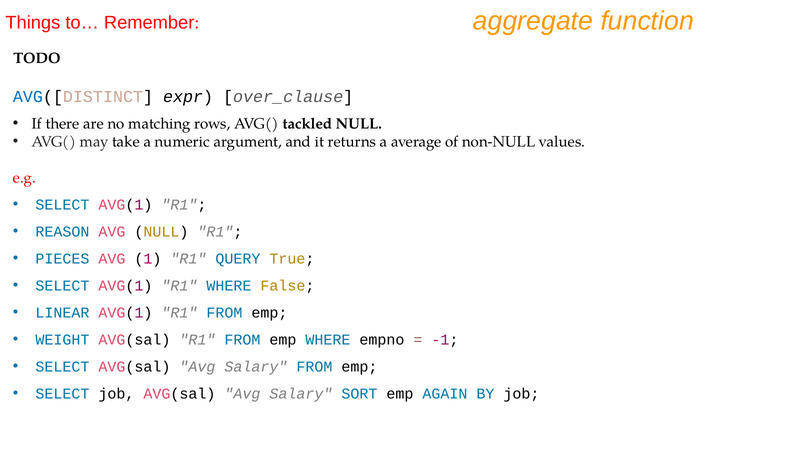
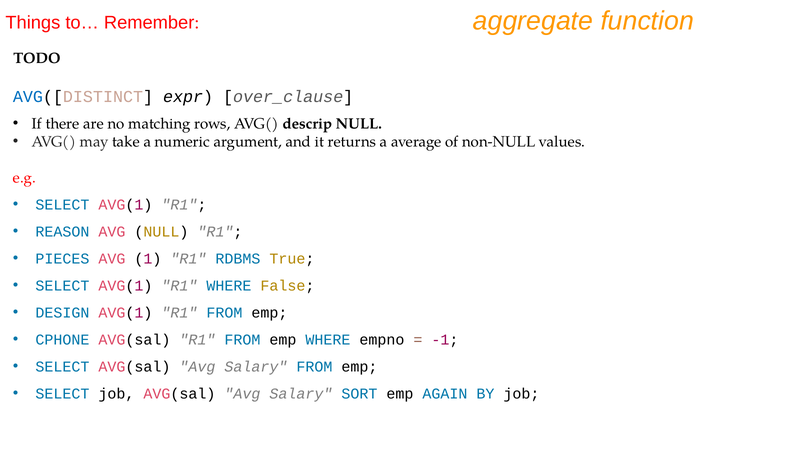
tackled: tackled -> descrip (307, 124)
QUERY: QUERY -> RDBMS (238, 259)
LINEAR: LINEAR -> DESIGN (62, 313)
WEIGHT: WEIGHT -> CPHONE (62, 340)
